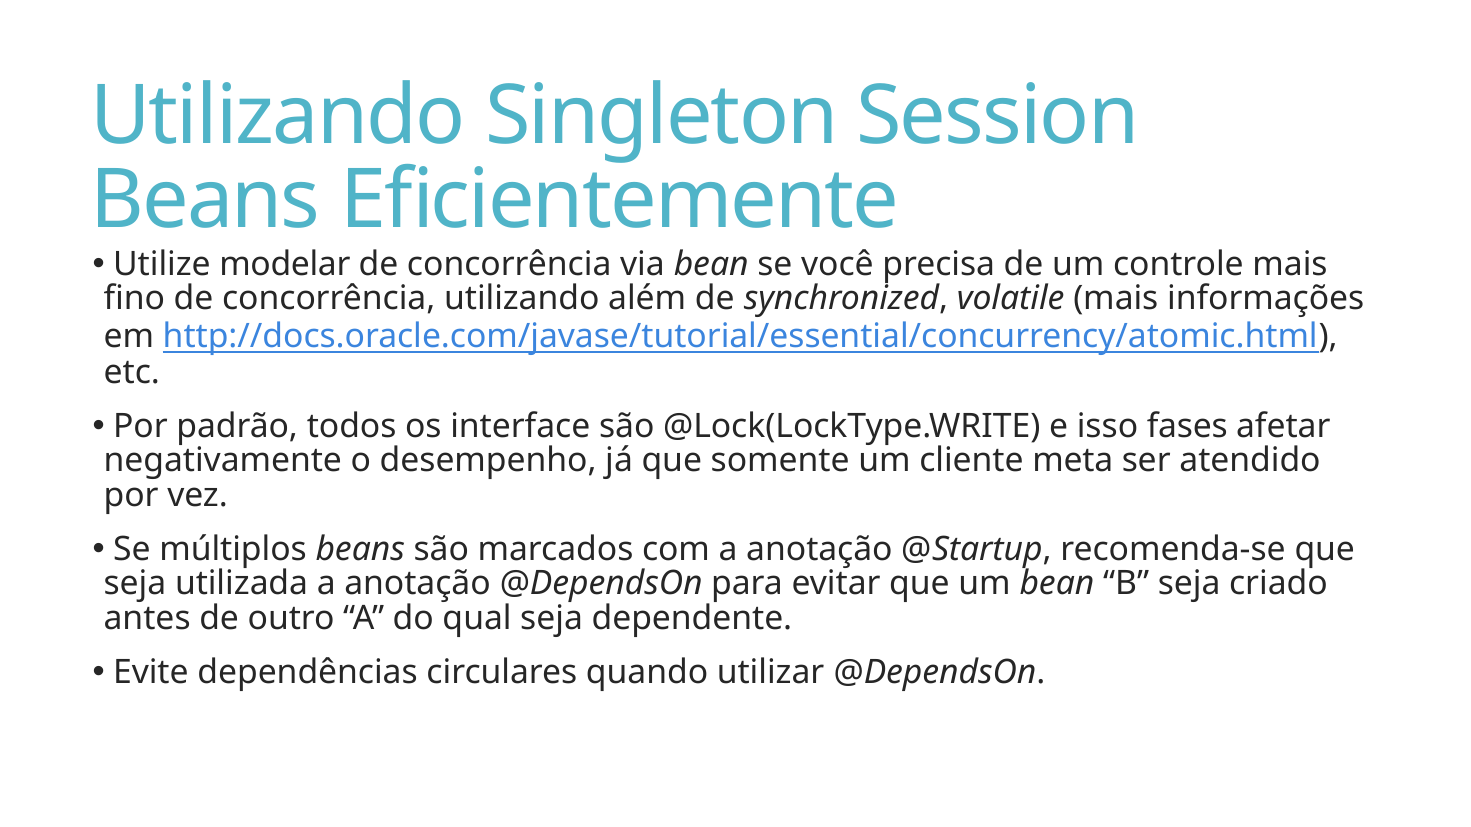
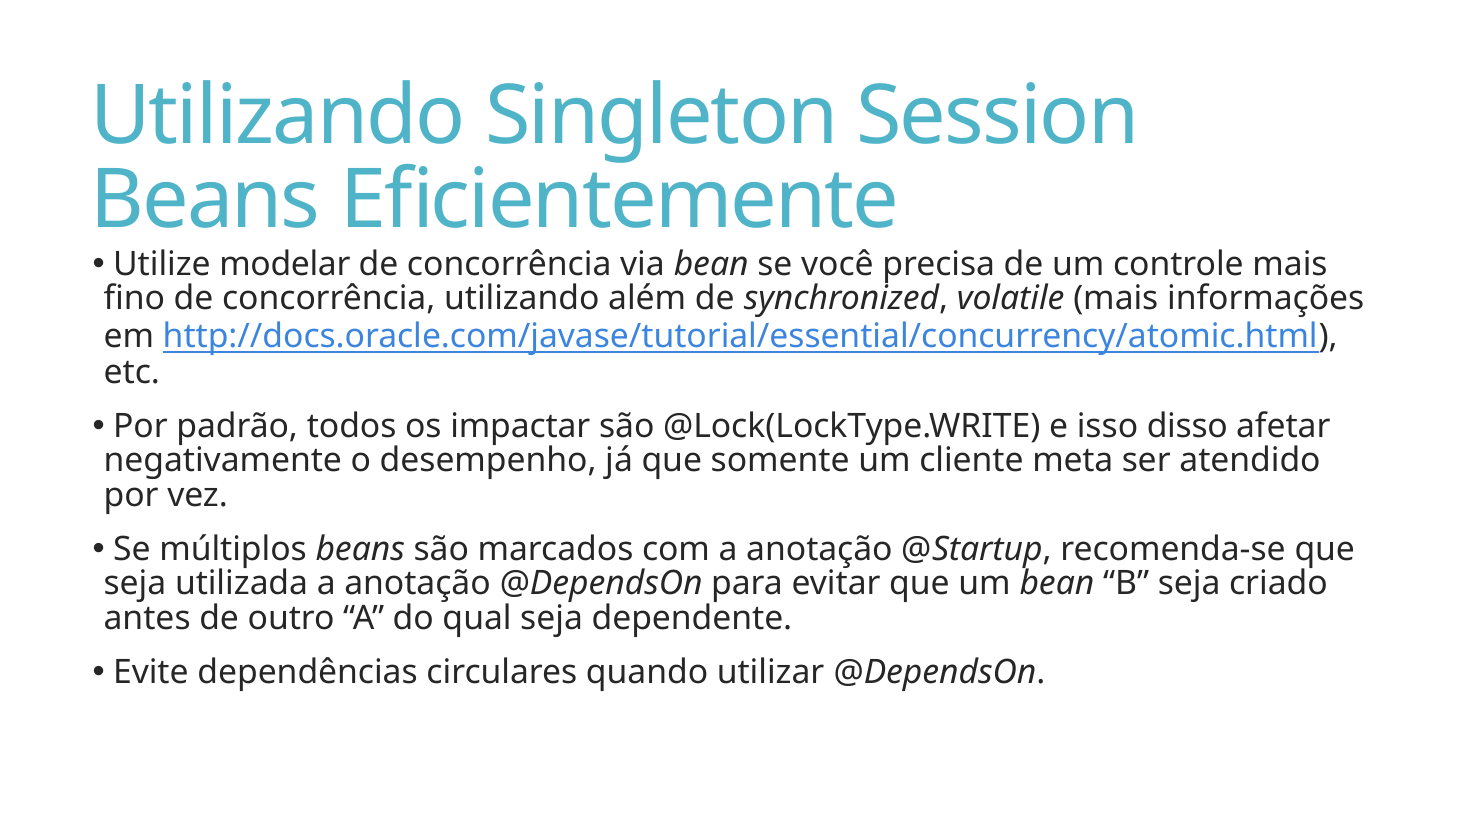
interface: interface -> impactar (520, 427)
fases: fases -> disso (1187, 427)
